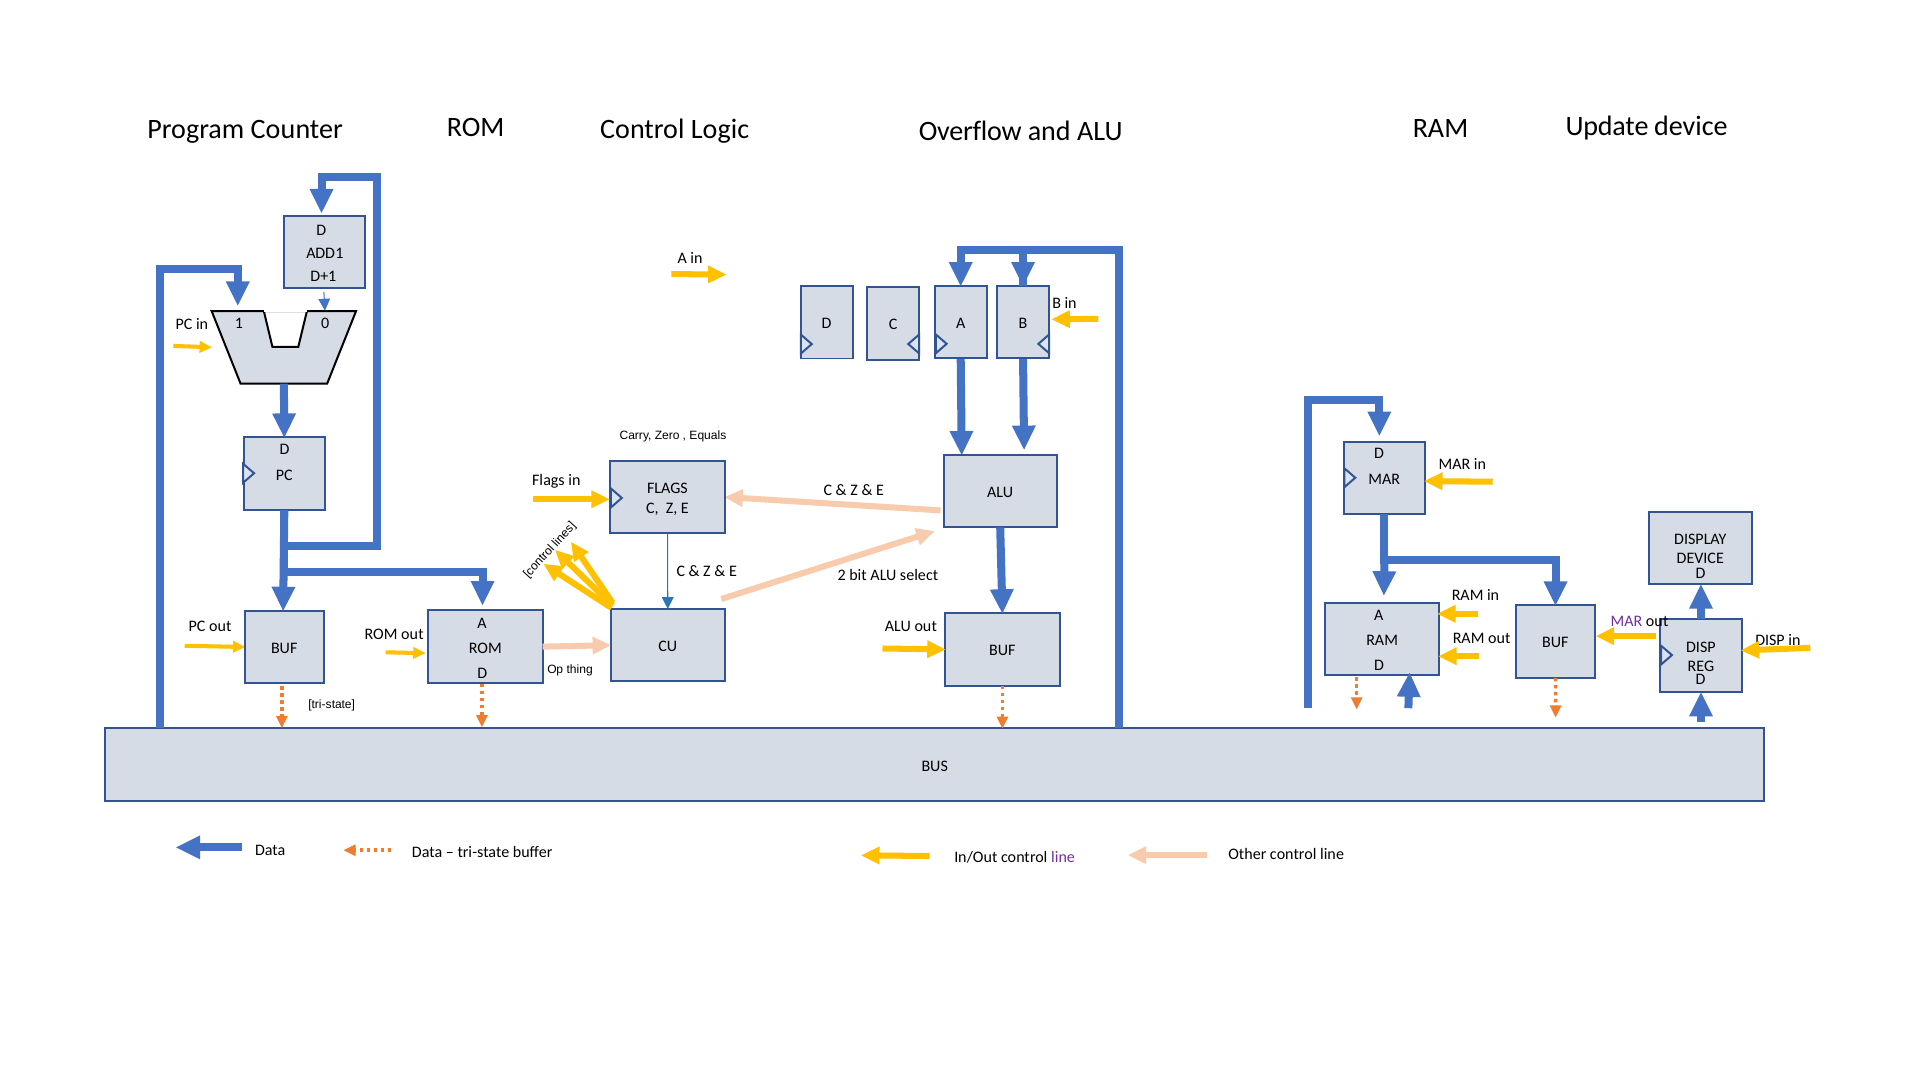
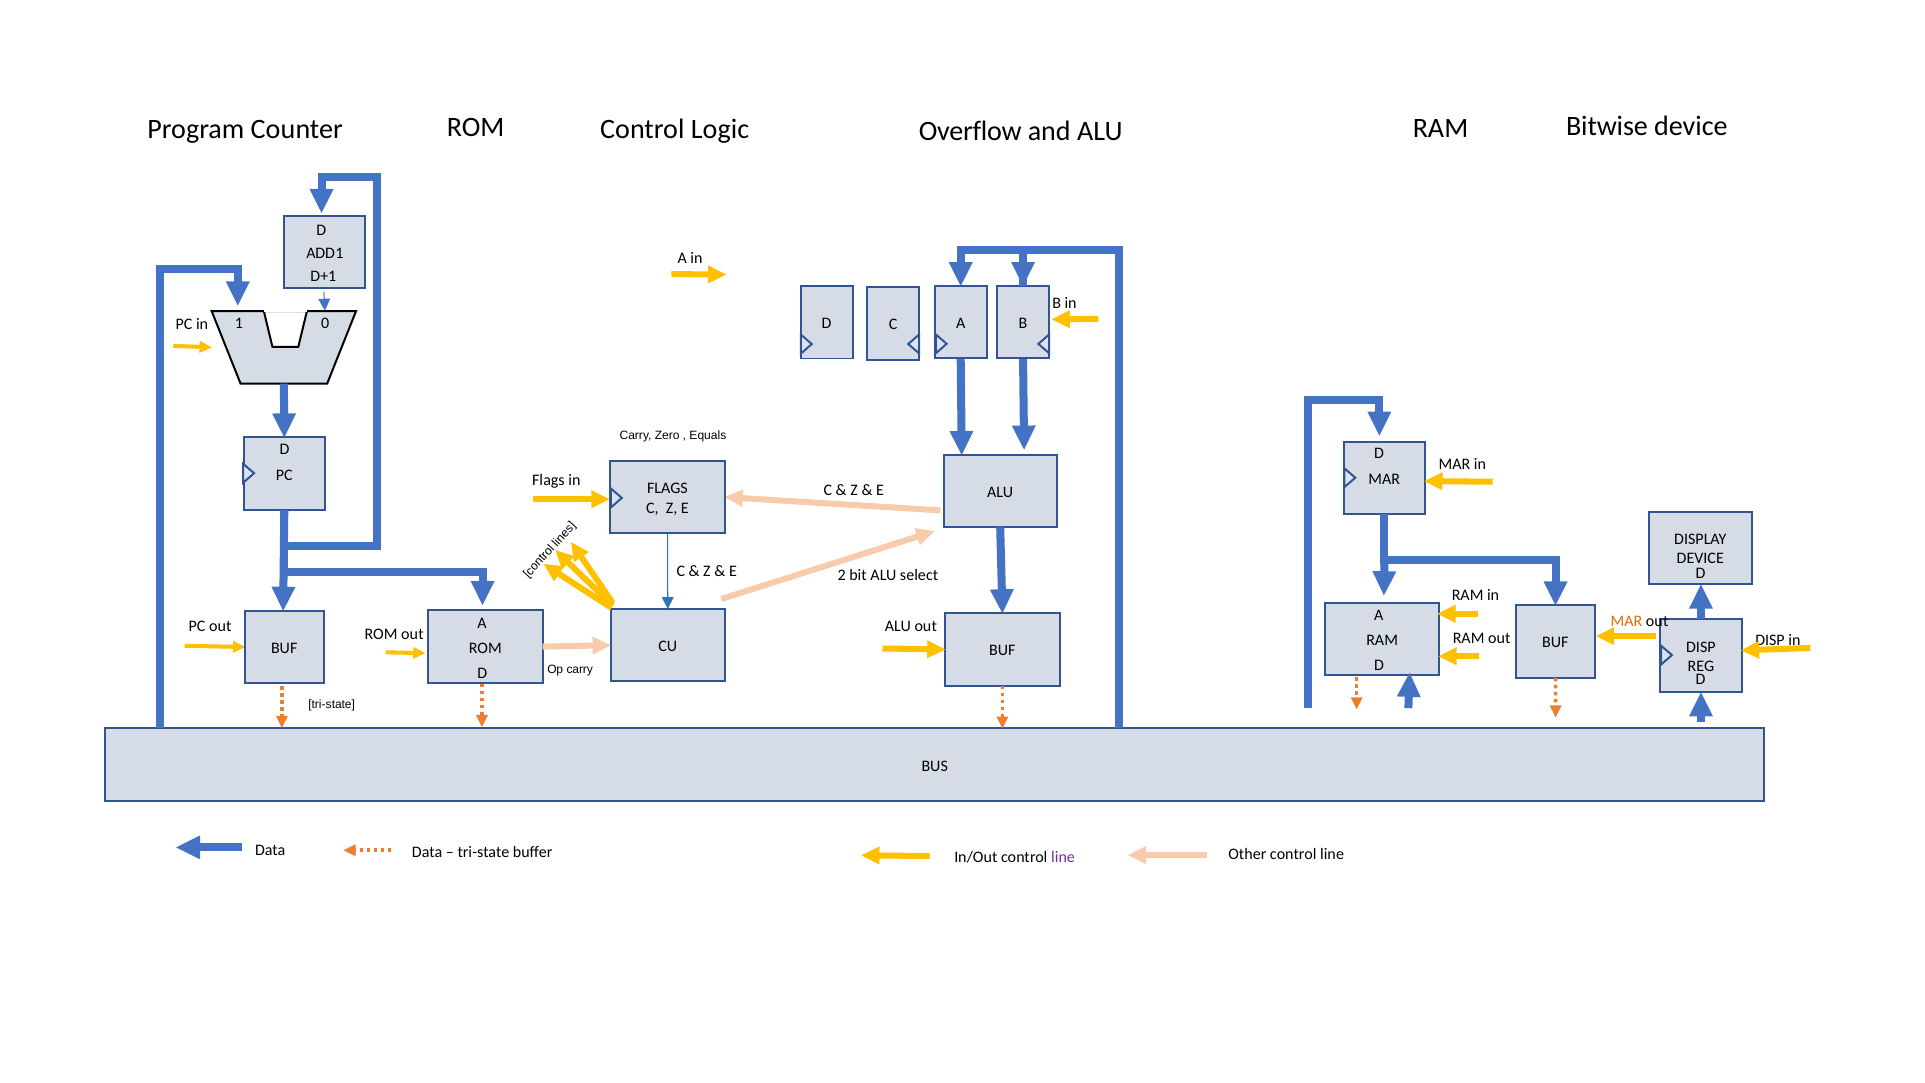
Update: Update -> Bitwise (1607, 126)
MAR colour: purple -> orange (1626, 621)
Op thing: thing -> carry (580, 670)
